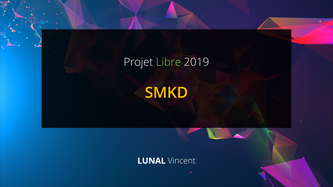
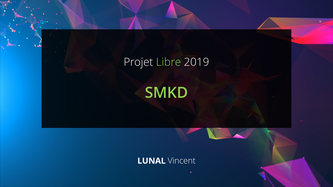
SMKD colour: yellow -> light green (166, 93)
